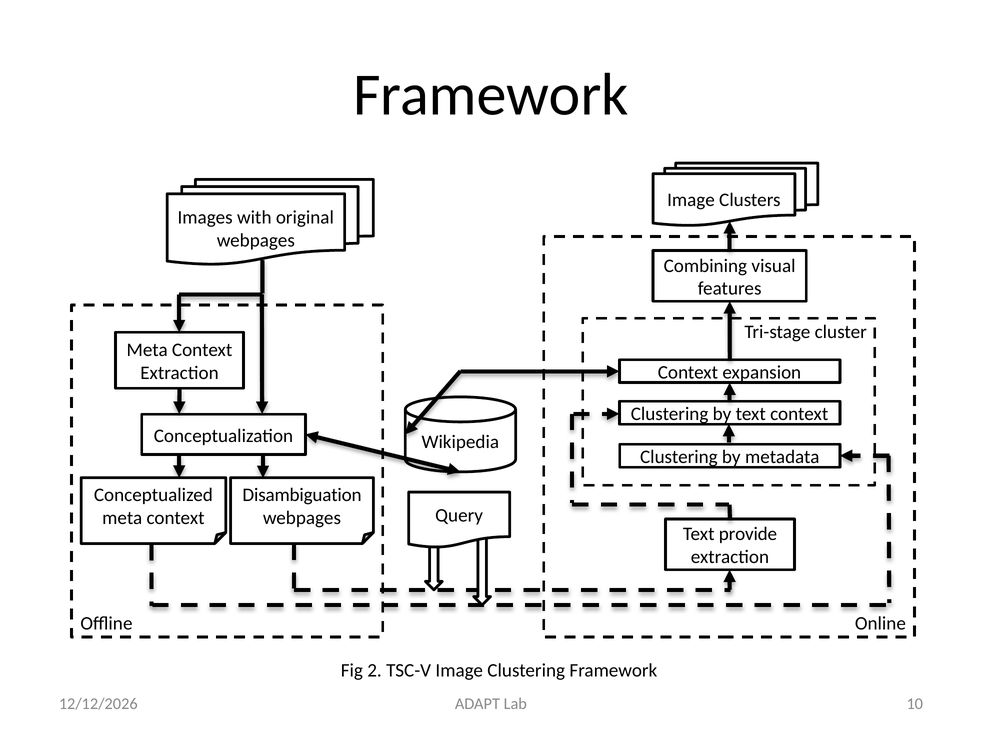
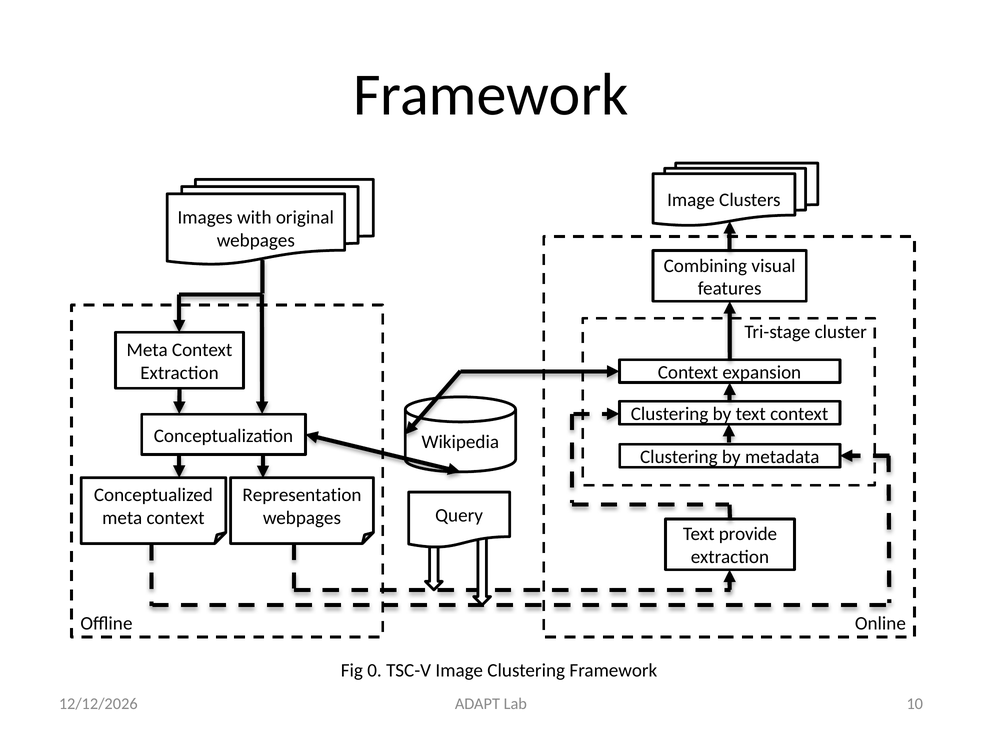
Disambiguation: Disambiguation -> Representation (302, 495)
2: 2 -> 0 (375, 670)
